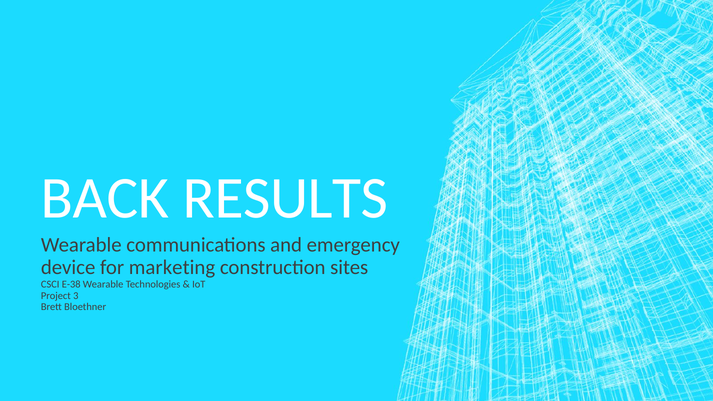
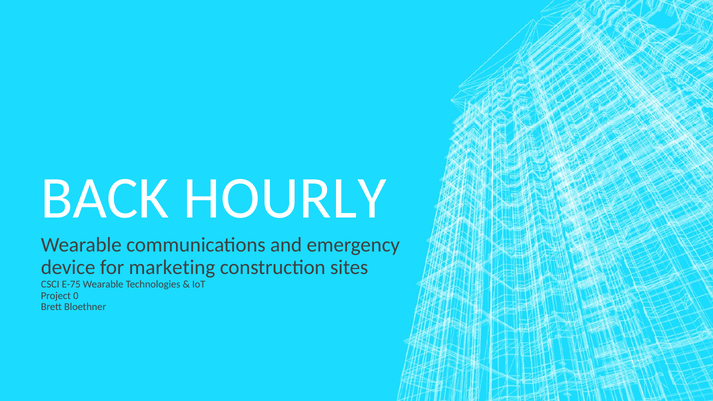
RESULTS: RESULTS -> HOURLY (285, 198)
E-38: E-38 -> E-75 (71, 284)
3: 3 -> 0 (76, 296)
